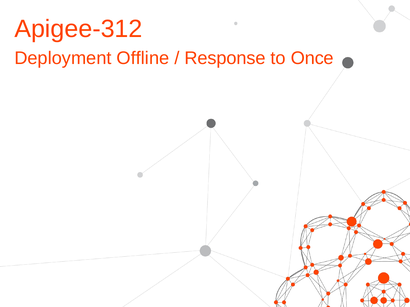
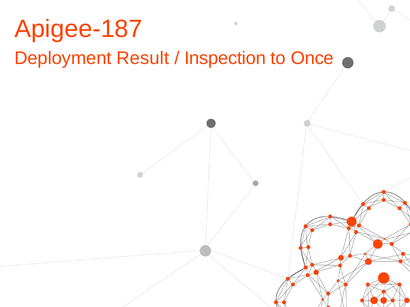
Apigee-312: Apigee-312 -> Apigee-187 (78, 29)
Offline: Offline -> Result (143, 58)
Response: Response -> Inspection (225, 58)
